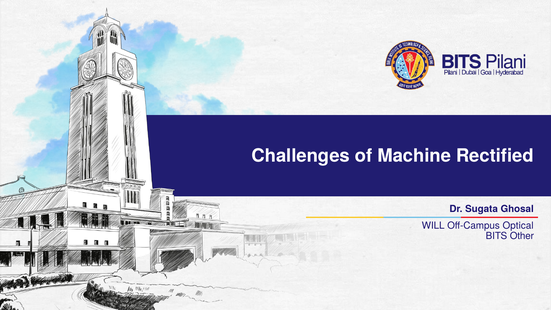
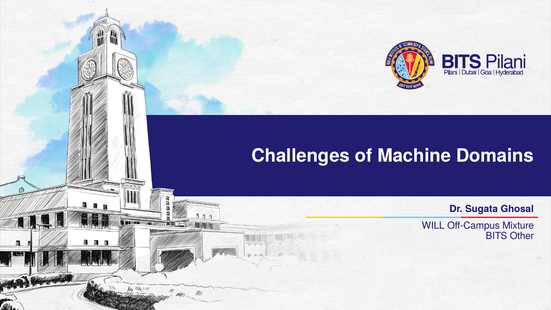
Rectified: Rectified -> Domains (495, 156)
Optical: Optical -> Mixture (518, 225)
